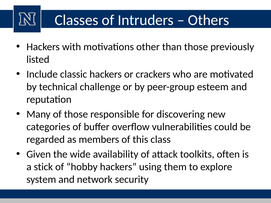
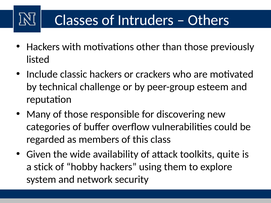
often: often -> quite (228, 154)
